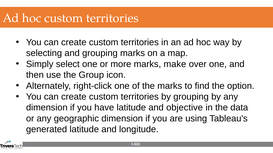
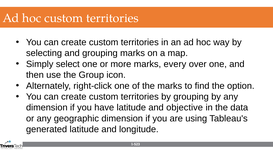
make: make -> every (175, 64)
